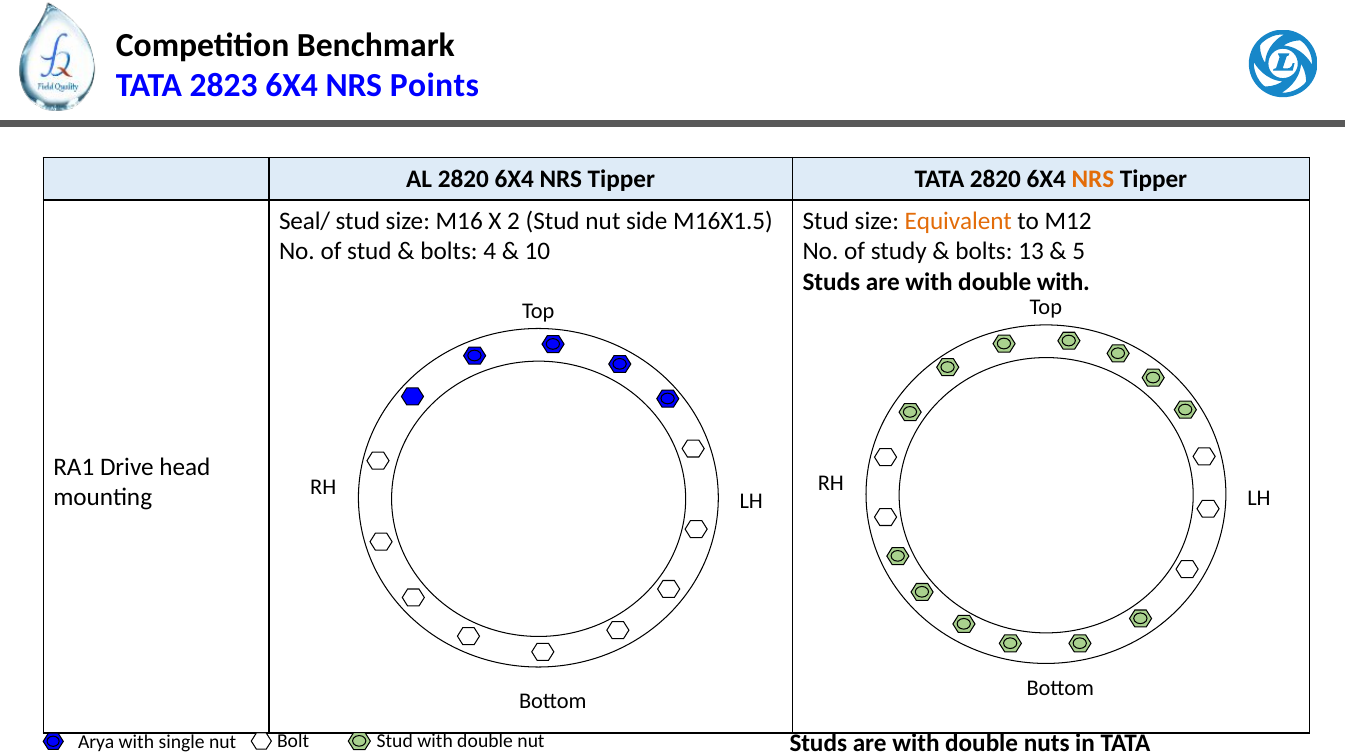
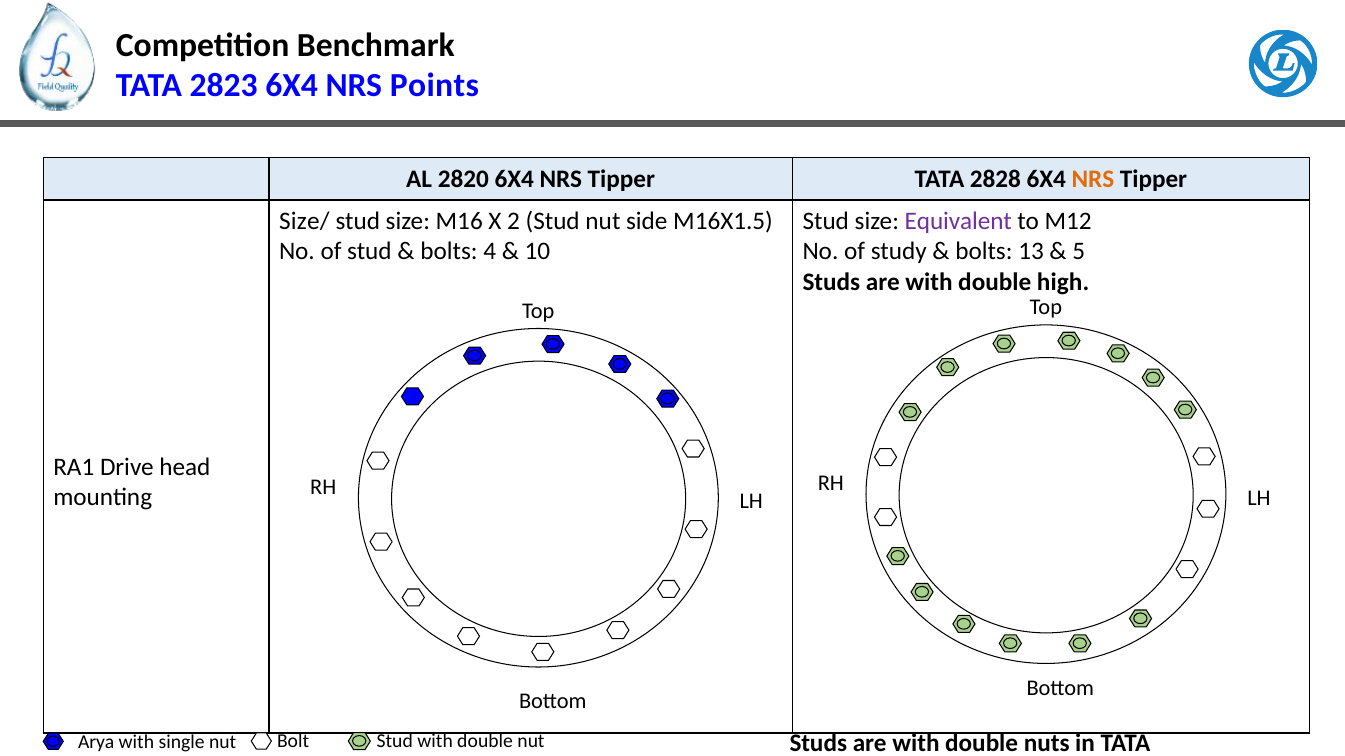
TATA 2820: 2820 -> 2828 (995, 179)
Seal/: Seal/ -> Size/ (304, 221)
Equivalent colour: orange -> purple (958, 221)
double with: with -> high (1063, 282)
